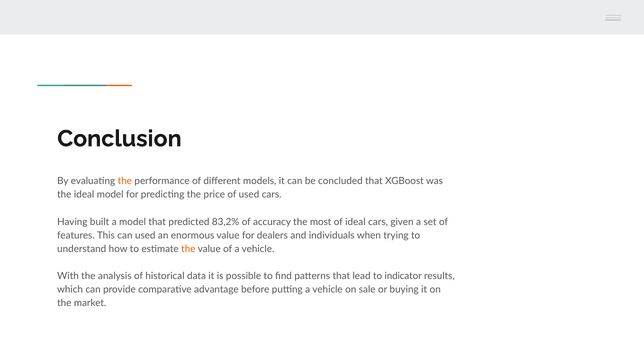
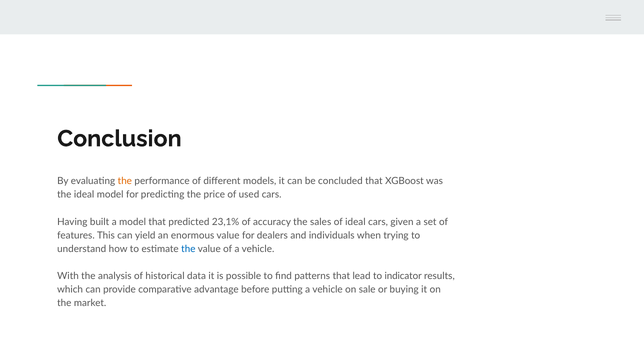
83,2%: 83,2% -> 23,1% (226, 222)
most: most -> sales (321, 222)
can used: used -> yield (145, 236)
the colour: orange -> blue (188, 249)
